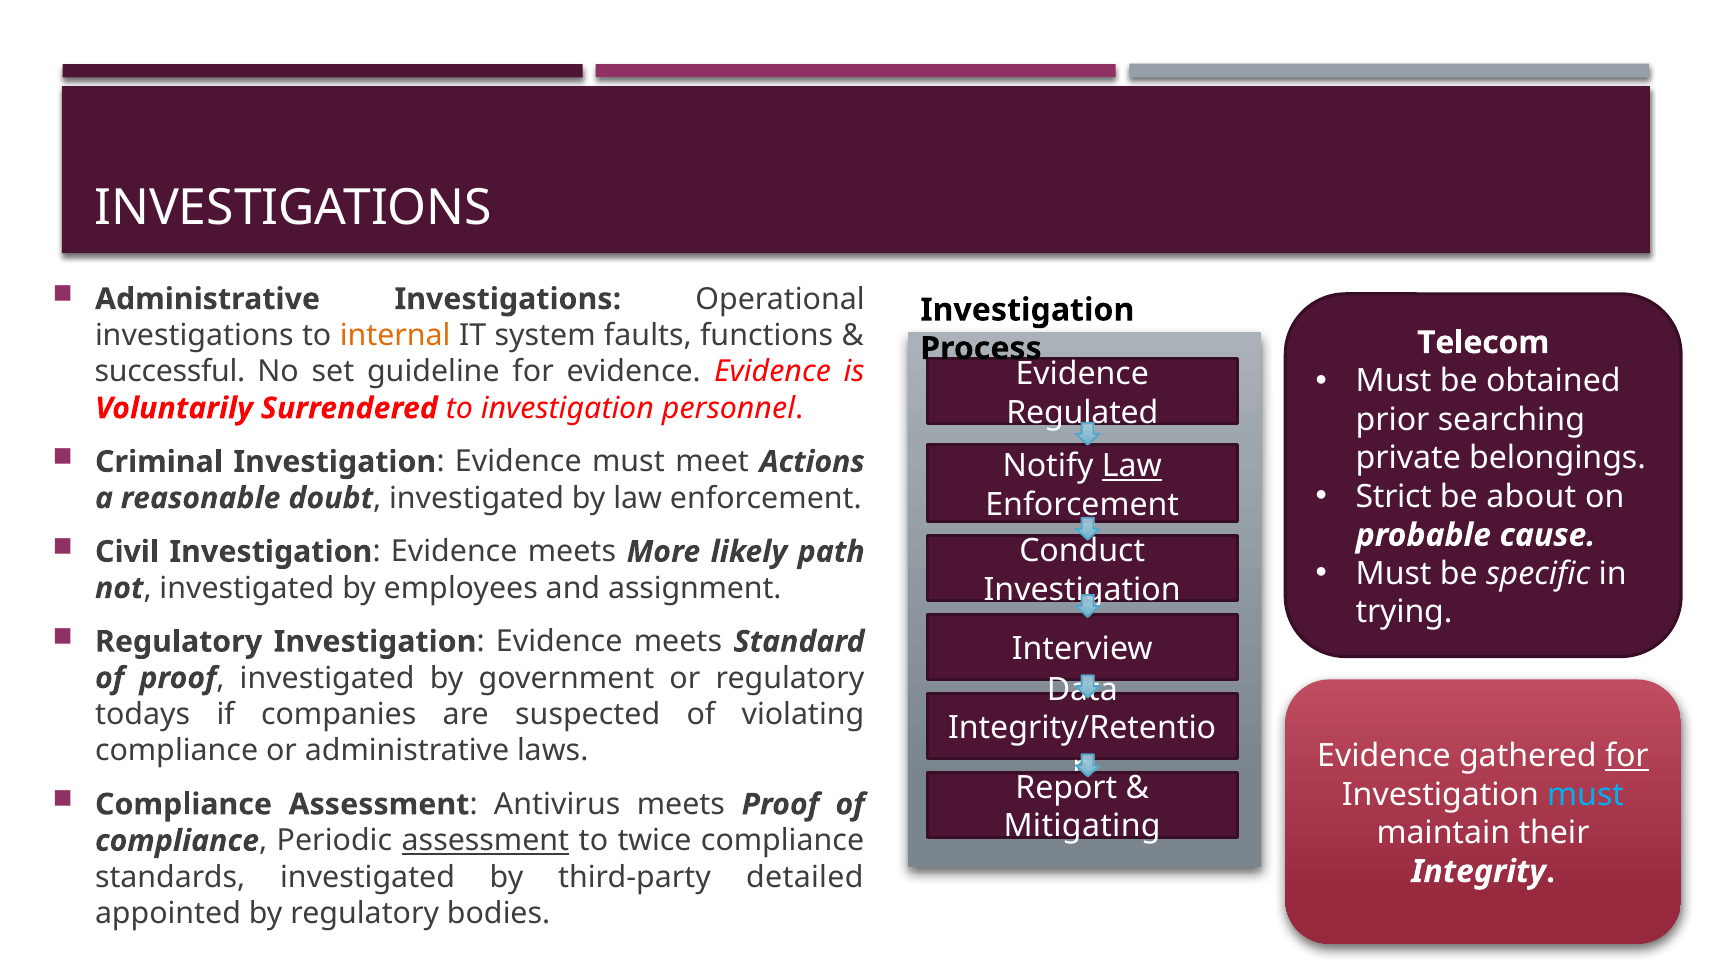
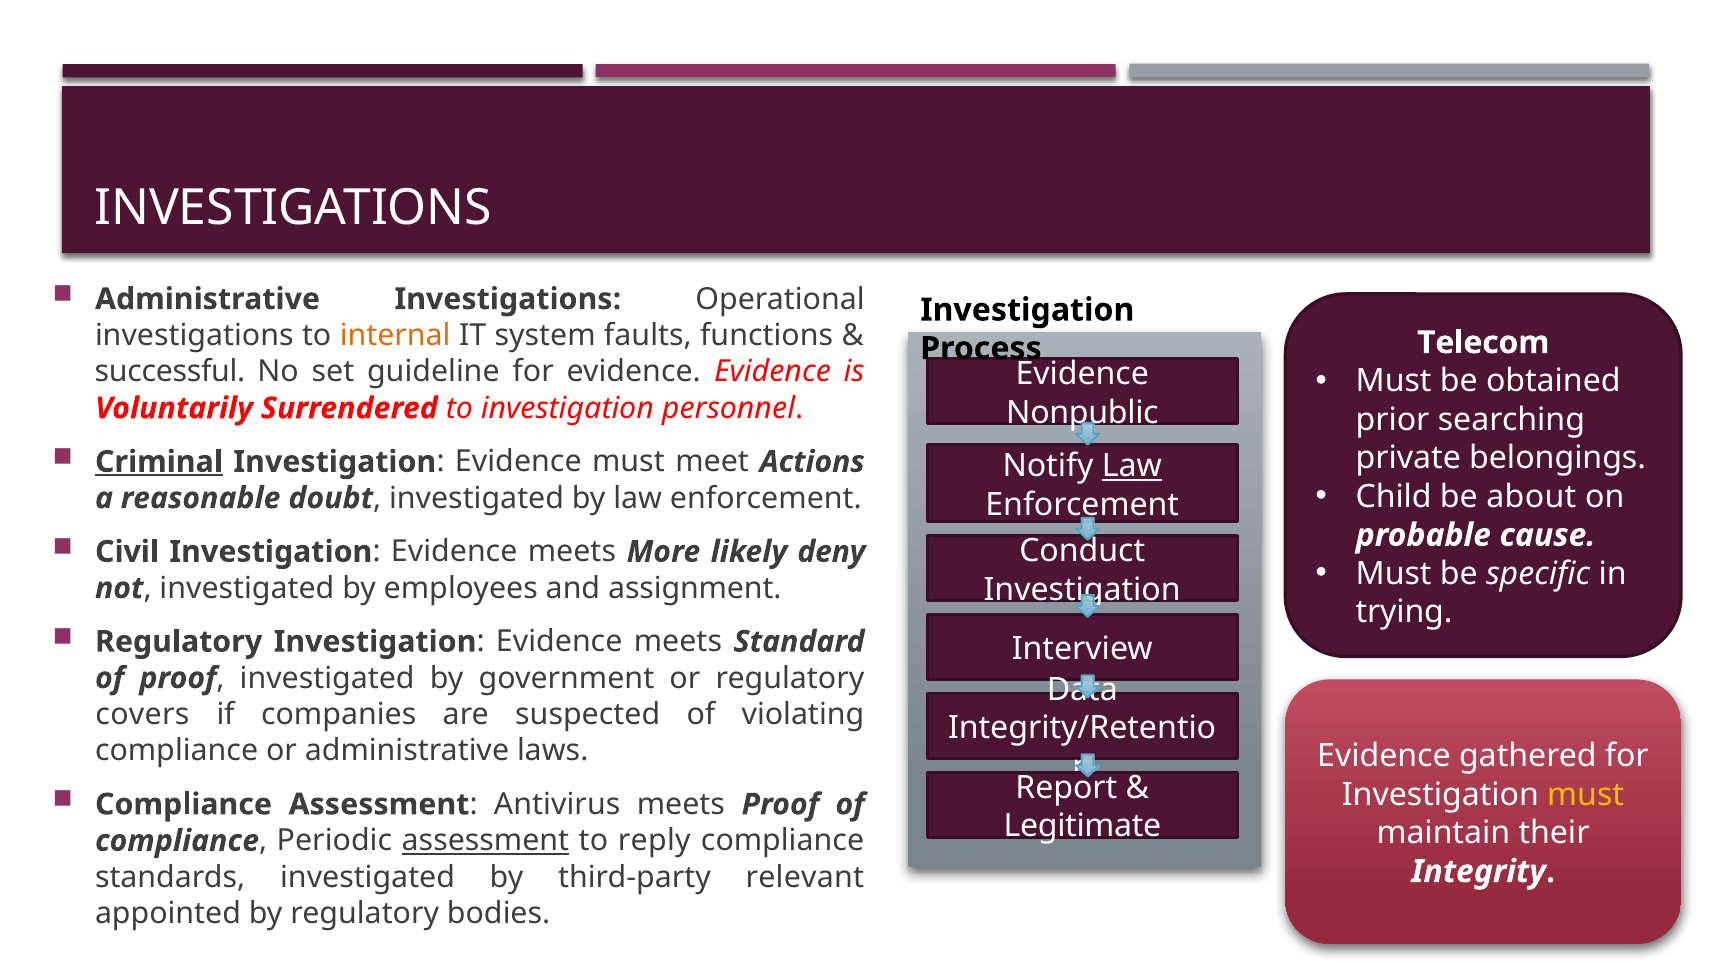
Regulated: Regulated -> Nonpublic (1082, 413)
Criminal underline: none -> present (159, 462)
Strict: Strict -> Child (1394, 497)
path: path -> deny (831, 552)
todays: todays -> covers (142, 714)
for underline: present -> none (1627, 756)
must colour: light blue -> yellow (1586, 794)
Mitigating: Mitigating -> Legitimate (1082, 826)
twice: twice -> reply (654, 841)
detailed: detailed -> relevant (805, 877)
